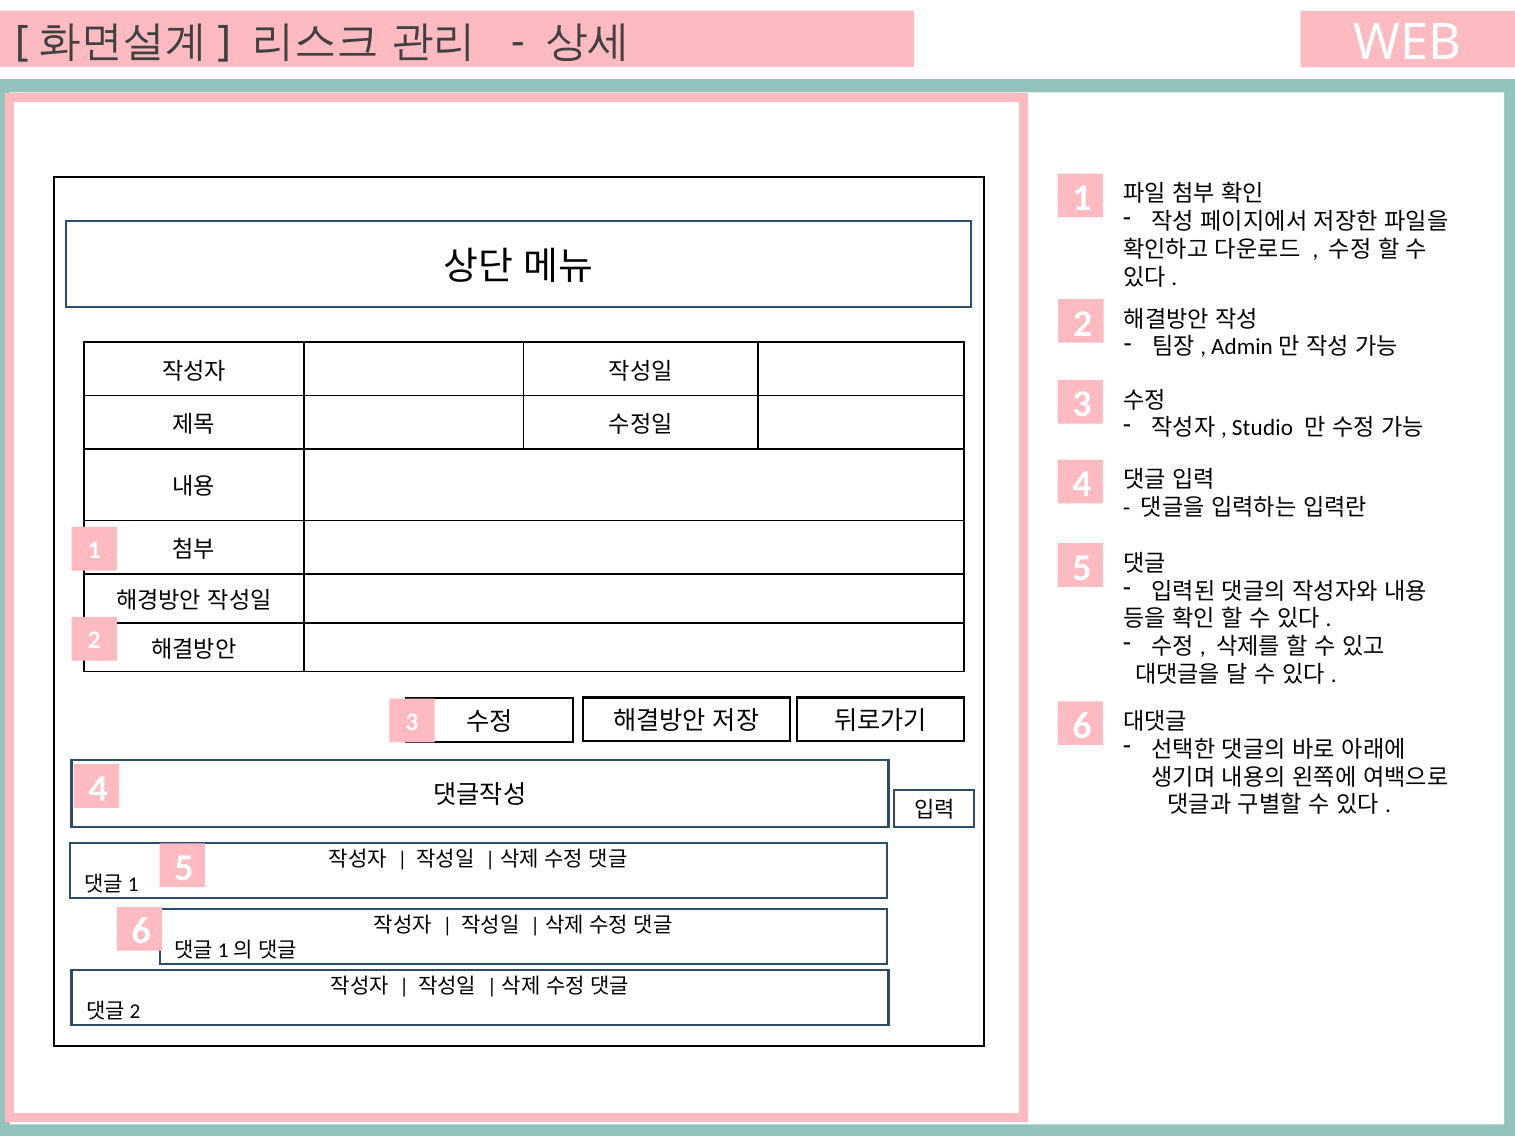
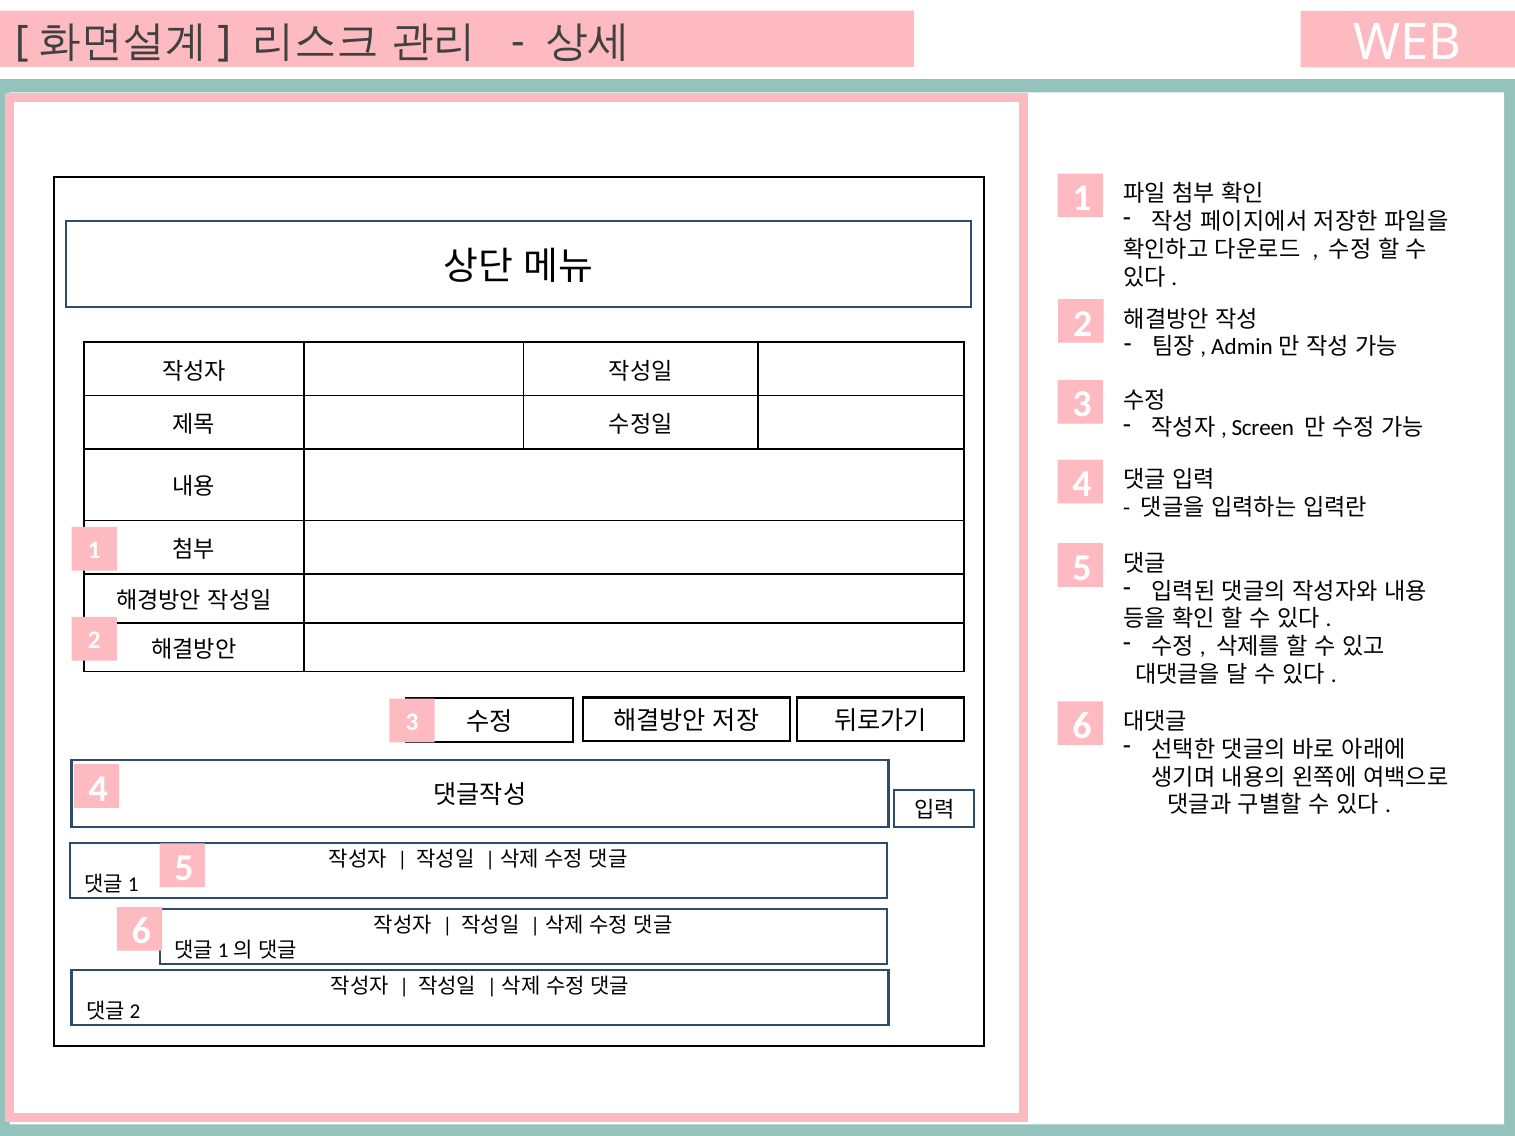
Studio: Studio -> Screen (1263, 428)
